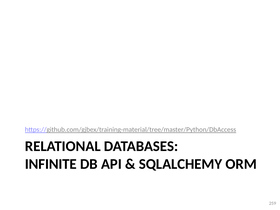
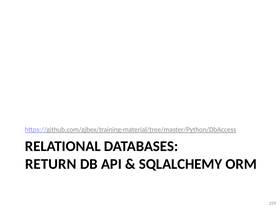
INFINITE: INFINITE -> RETURN (51, 164)
